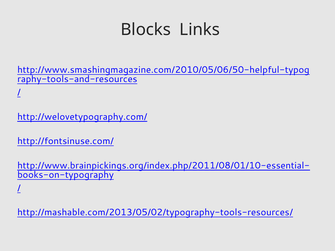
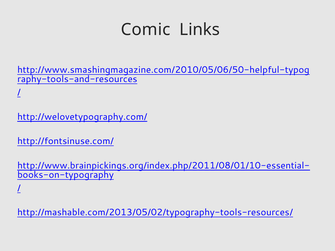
Blocks: Blocks -> Comic (146, 30)
